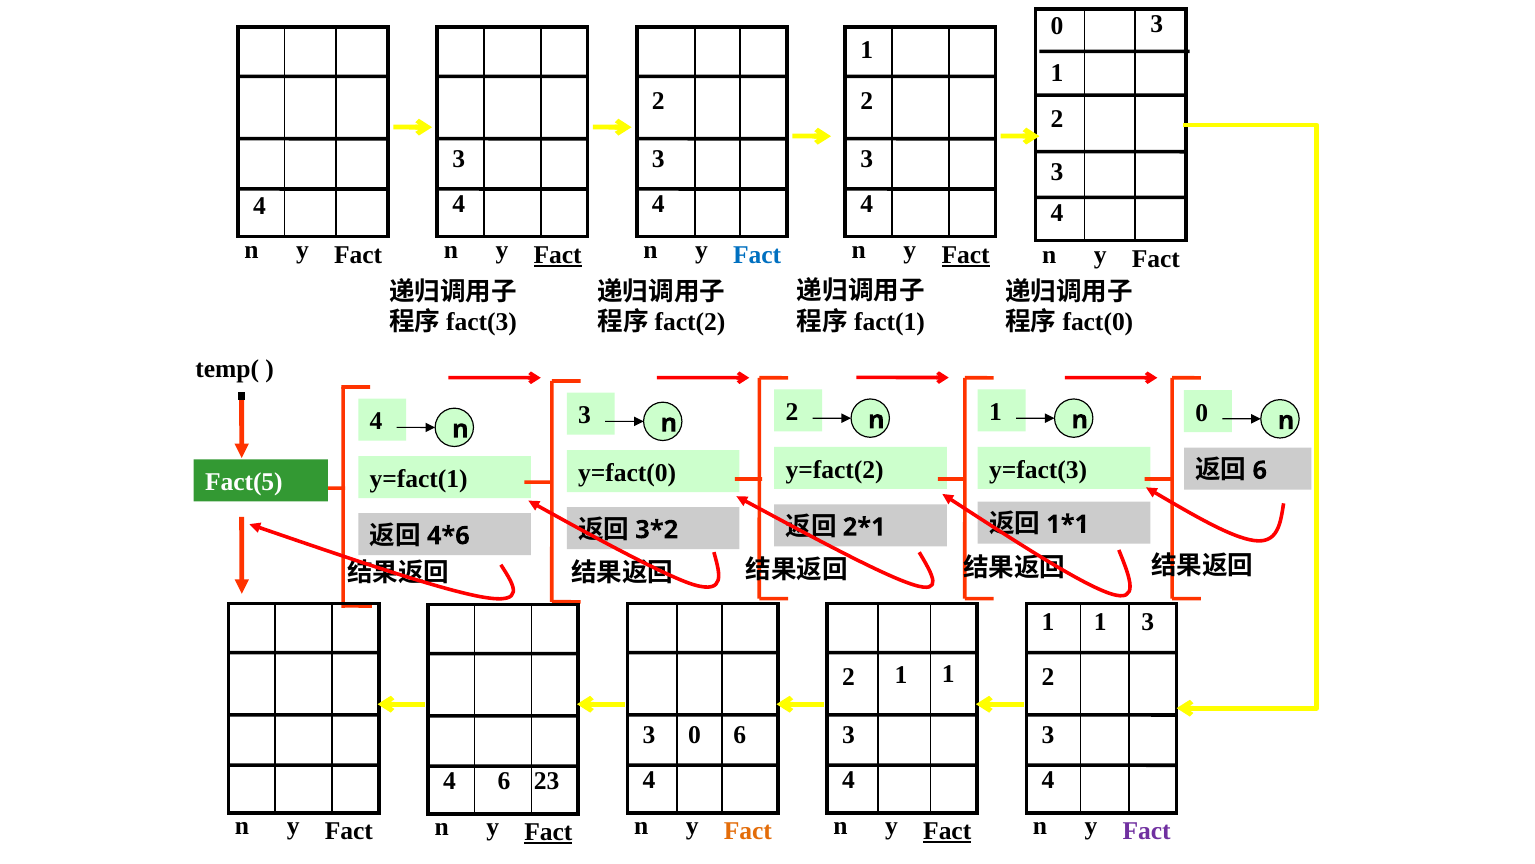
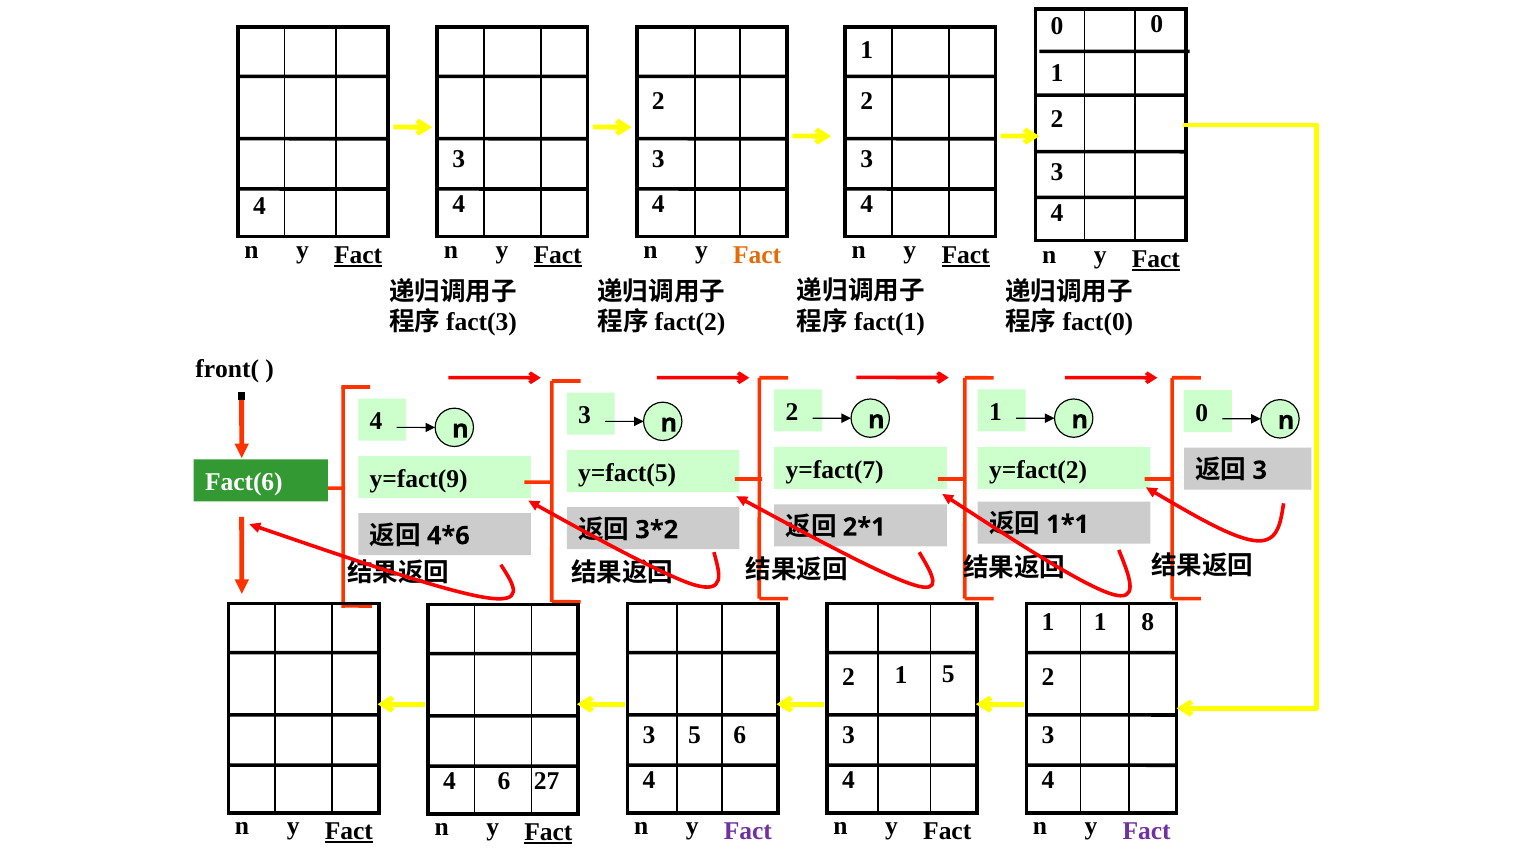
0 3: 3 -> 0 (1157, 24)
Fact underline: none -> present (358, 255)
Fact colour: blue -> orange (757, 255)
Fact underline: none -> present (1156, 259)
temp(: temp( -> front( (227, 369)
y=fact(2: y=fact(2 -> y=fact(7 (835, 469)
y=fact(3: y=fact(3 -> y=fact(2 (1038, 469)
6: 6 -> 3 (1260, 470)
y=fact(0: y=fact(0 -> y=fact(5 (627, 473)
y=fact(1: y=fact(1 -> y=fact(9 (419, 479)
Fact(5: Fact(5 -> Fact(6 (244, 482)
1 3: 3 -> 8 (1148, 622)
1: 1 -> 5 (948, 674)
3 0: 0 -> 5 (694, 735)
23: 23 -> 27 (547, 781)
Fact underline: none -> present (349, 830)
Fact colour: orange -> purple (748, 830)
Fact underline: present -> none (947, 830)
